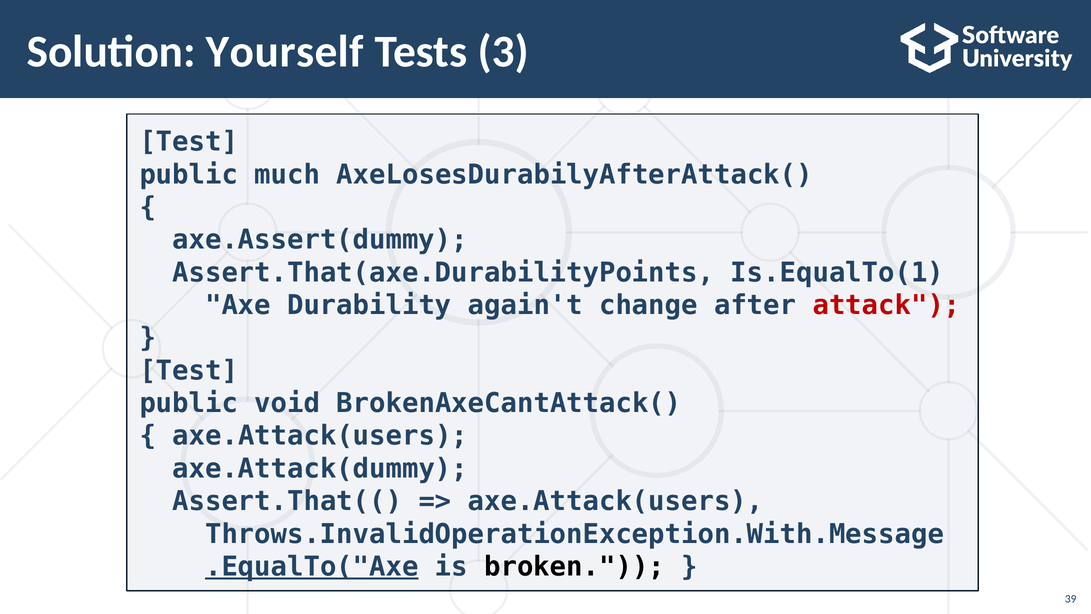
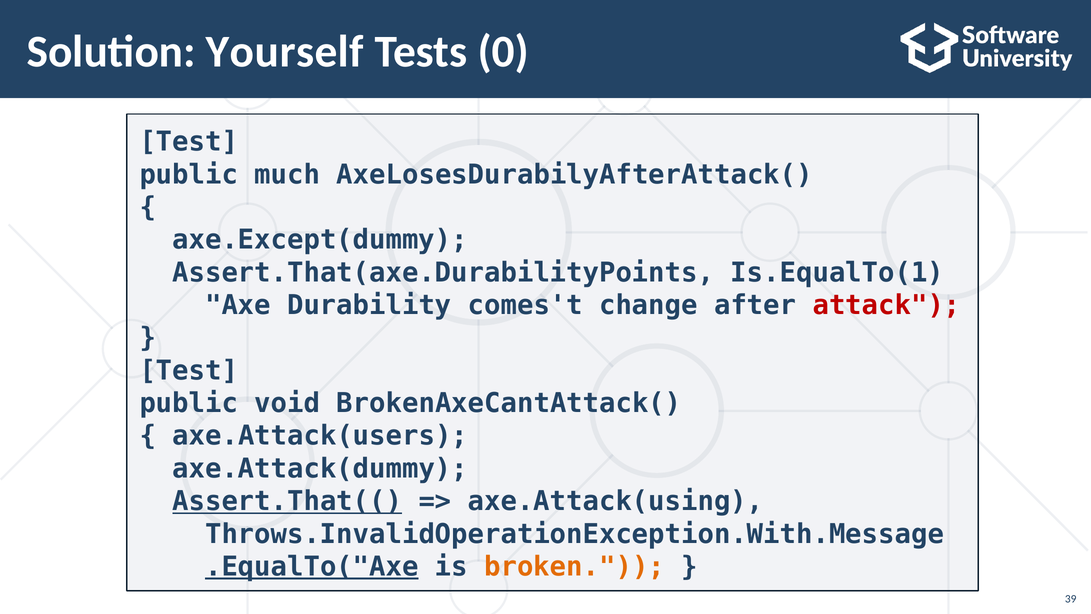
3: 3 -> 0 (503, 52)
axe.Assert(dummy: axe.Assert(dummy -> axe.Except(dummy (320, 240)
again't: again't -> comes't (525, 305)
Assert.That(( underline: none -> present (287, 501)
axe.Attack(users: axe.Attack(users -> axe.Attack(using (616, 501)
broken colour: black -> orange (575, 566)
